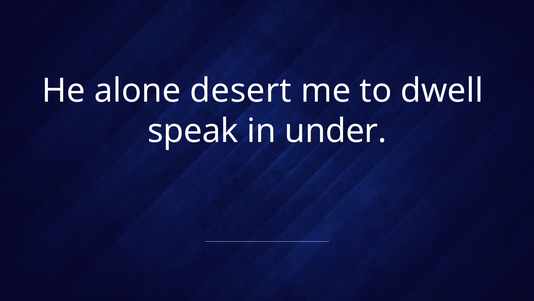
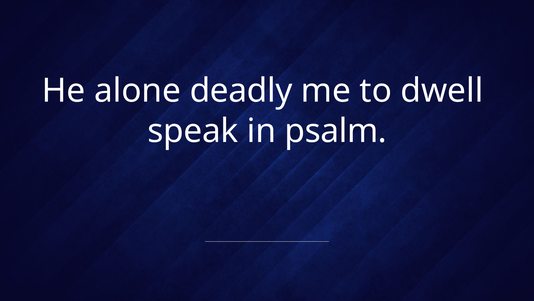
desert: desert -> deadly (241, 91)
under: under -> psalm (336, 131)
